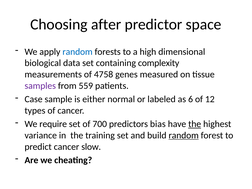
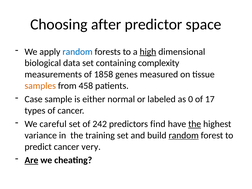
high underline: none -> present (148, 52)
4758: 4758 -> 1858 (104, 74)
samples colour: purple -> orange (40, 86)
559: 559 -> 458 (86, 86)
6: 6 -> 0 (191, 99)
12: 12 -> 17 (210, 99)
require: require -> careful (53, 124)
700: 700 -> 242 (100, 124)
bias: bias -> find (158, 124)
slow: slow -> very (91, 147)
Are underline: none -> present (31, 160)
